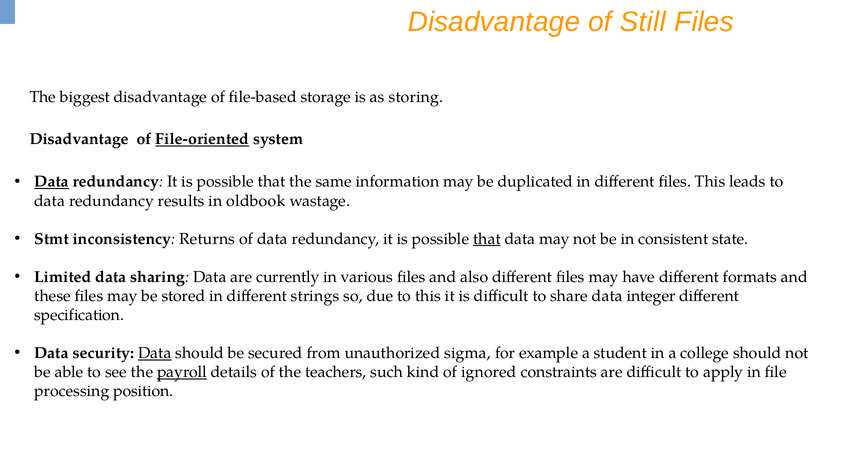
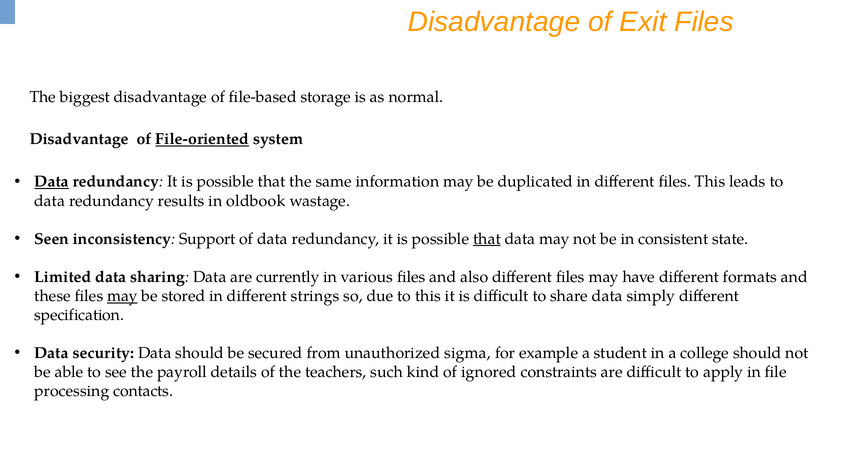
Still: Still -> Exit (643, 22)
storing: storing -> normal (416, 97)
Stmt: Stmt -> Seen (52, 239)
Returns: Returns -> Support (207, 239)
may underline: none -> present (122, 296)
integer: integer -> simply (651, 296)
Data underline: present -> none (155, 353)
payroll underline: present -> none (182, 372)
position: position -> contacts (143, 391)
